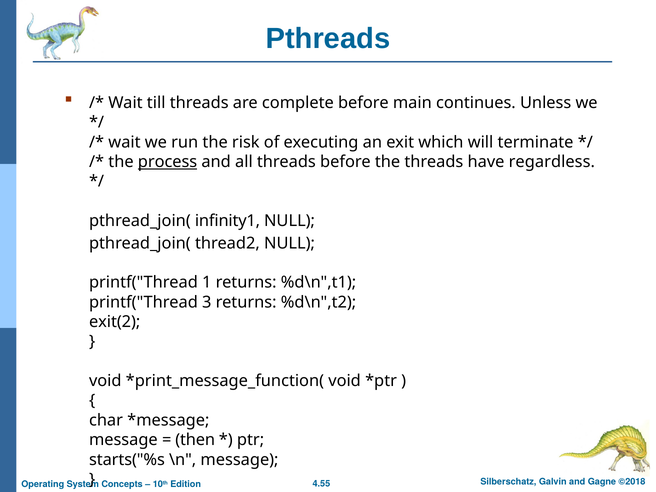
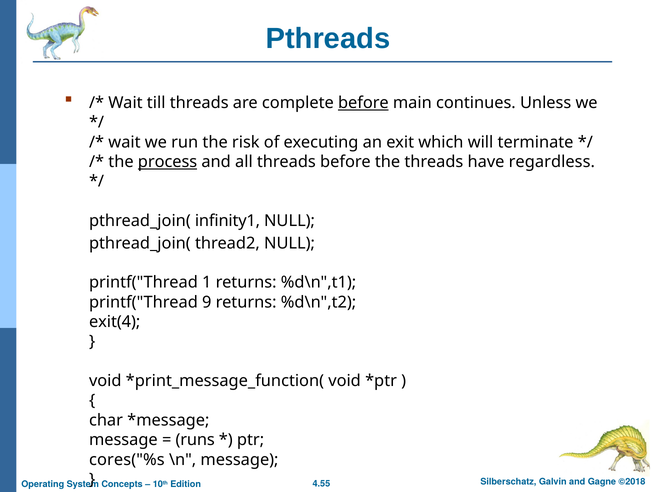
before underline: none -> present (363, 103)
3: 3 -> 9 (207, 302)
exit(2: exit(2 -> exit(4 (115, 322)
then: then -> runs (195, 440)
starts("%s: starts("%s -> cores("%s (127, 460)
